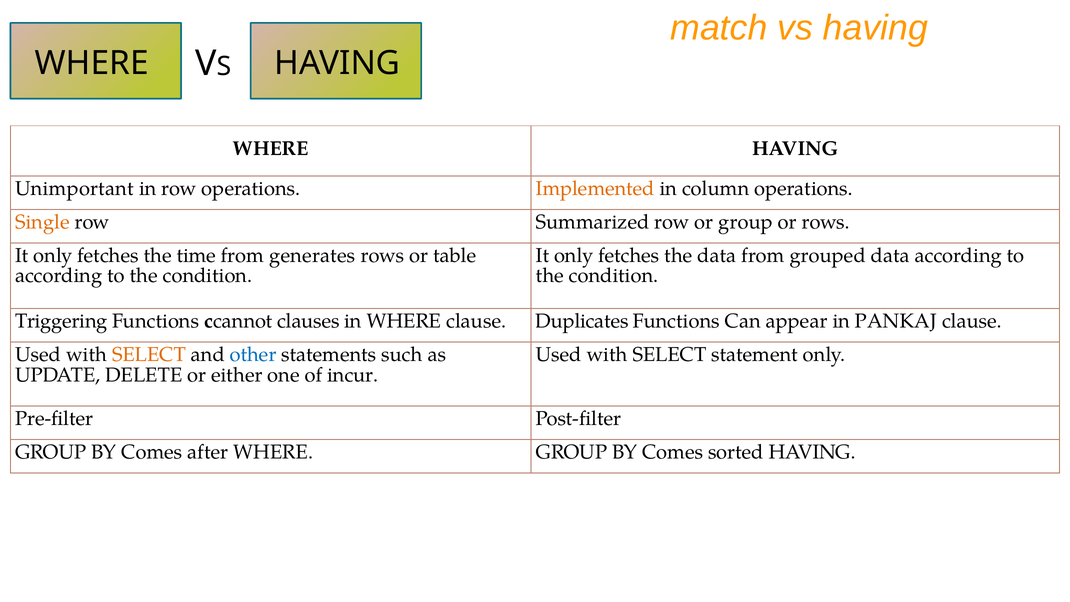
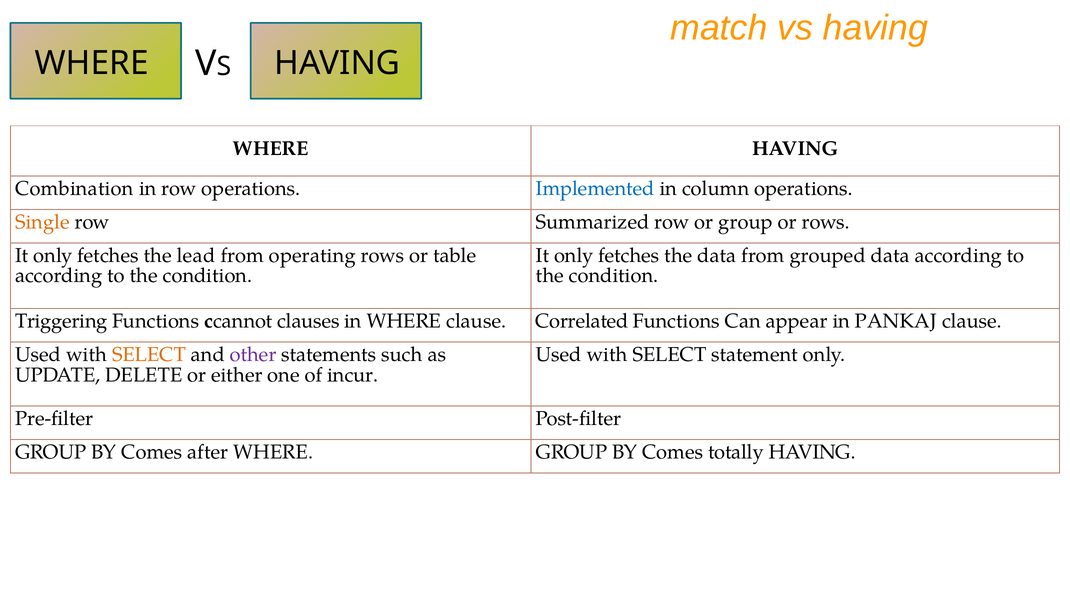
Unimportant: Unimportant -> Combination (74, 188)
Implemented colour: orange -> blue (595, 188)
time: time -> lead (196, 255)
generates: generates -> operating (312, 255)
Duplicates: Duplicates -> Correlated (582, 321)
other colour: blue -> purple (253, 355)
sorted: sorted -> totally (736, 452)
